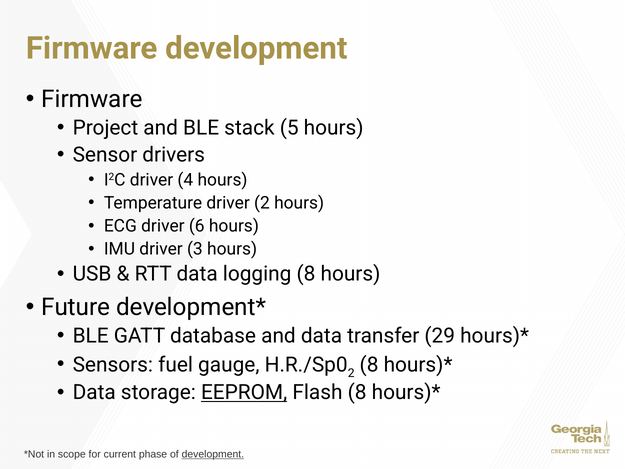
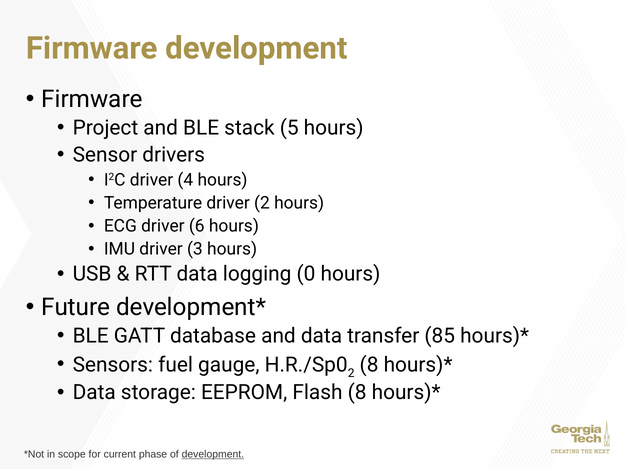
logging 8: 8 -> 0 (306, 274)
29: 29 -> 85 (440, 336)
EEPROM underline: present -> none (244, 392)
